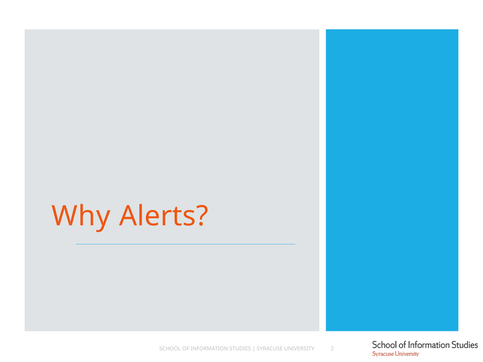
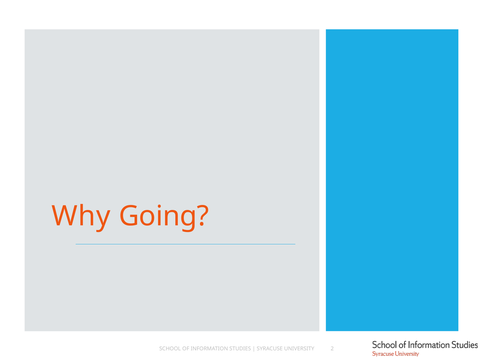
Alerts: Alerts -> Going (164, 216)
